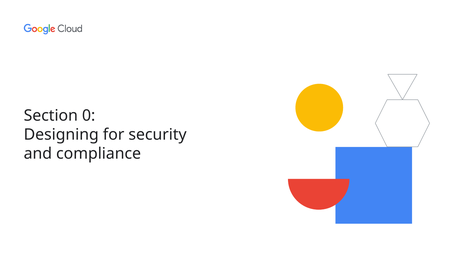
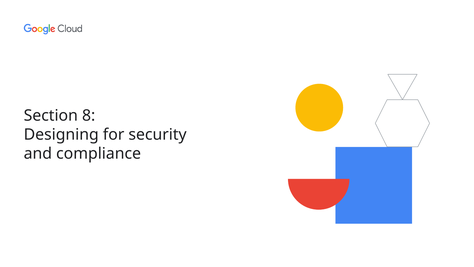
0: 0 -> 8 (89, 115)
